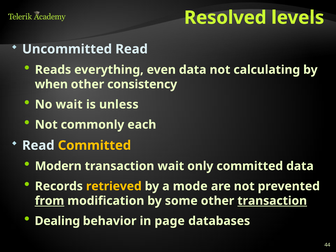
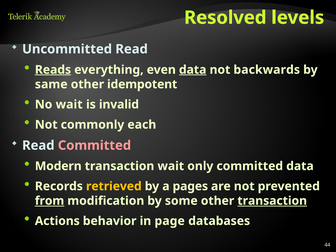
Reads underline: none -> present (53, 70)
data underline: none -> present (193, 70)
calculating: calculating -> backwards (267, 70)
when: when -> same (51, 84)
consistency: consistency -> idempotent (142, 84)
unless: unless -> invalid (119, 104)
Committed colour: yellow -> pink (94, 145)
mode: mode -> pages (190, 186)
Dealing: Dealing -> Actions (57, 221)
